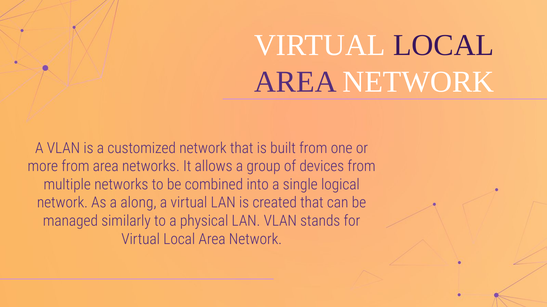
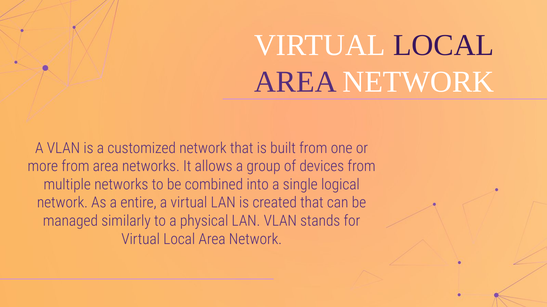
along: along -> entire (139, 203)
